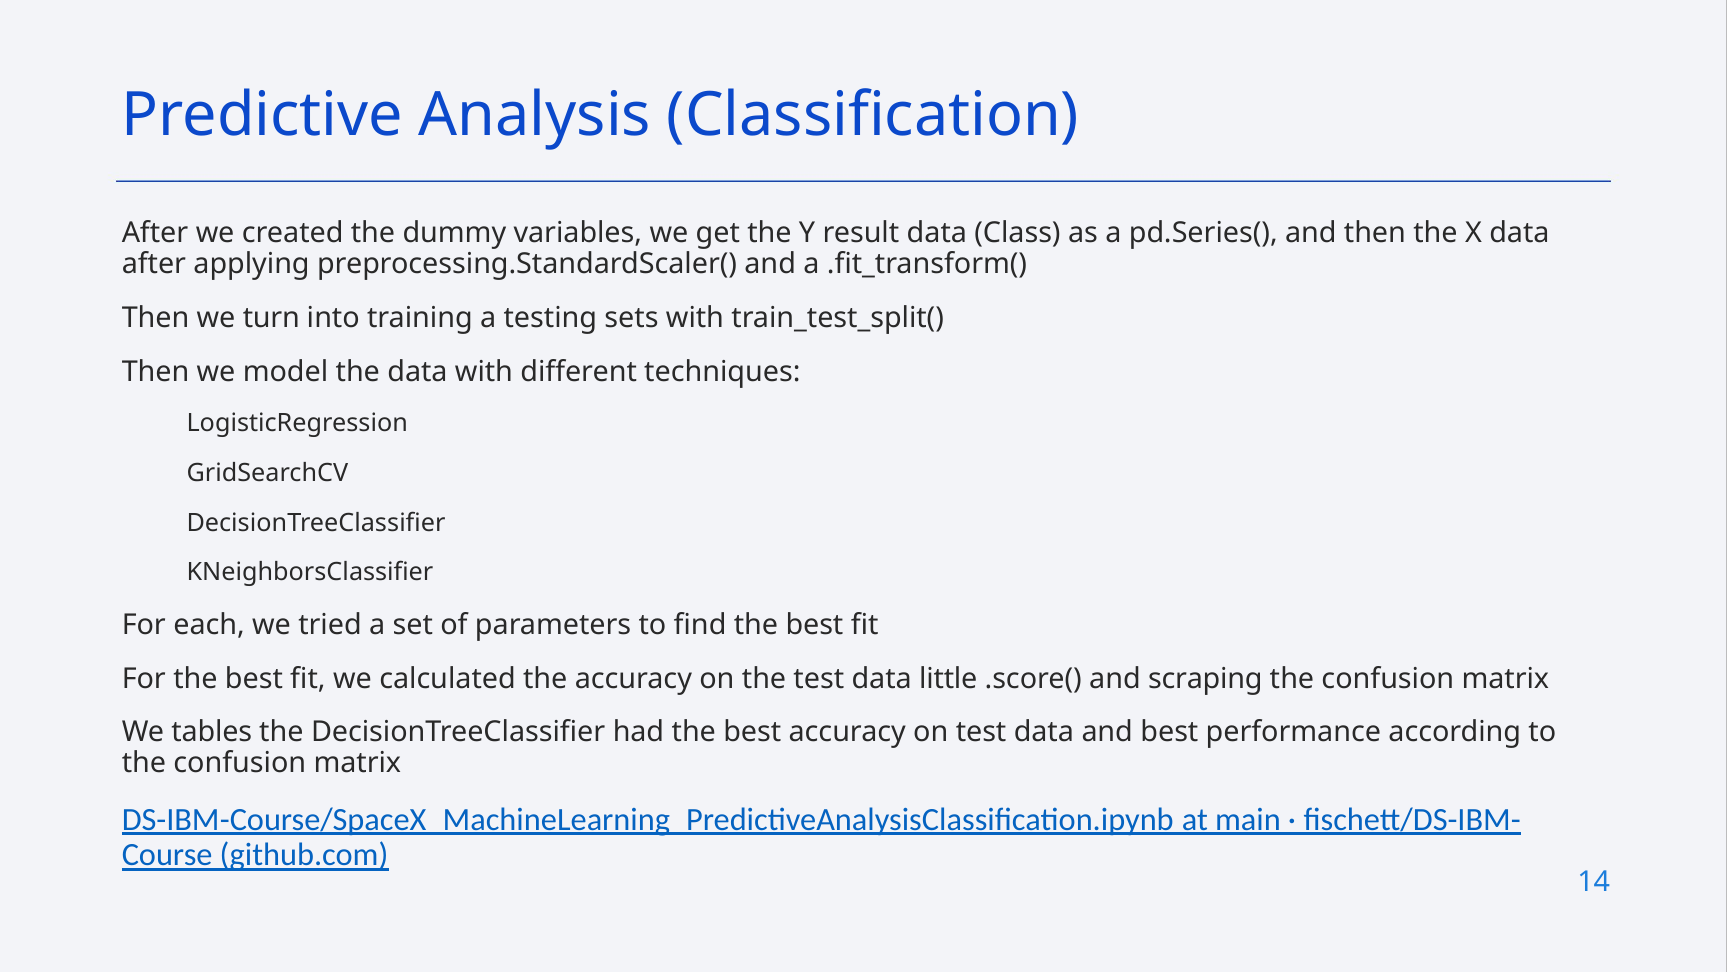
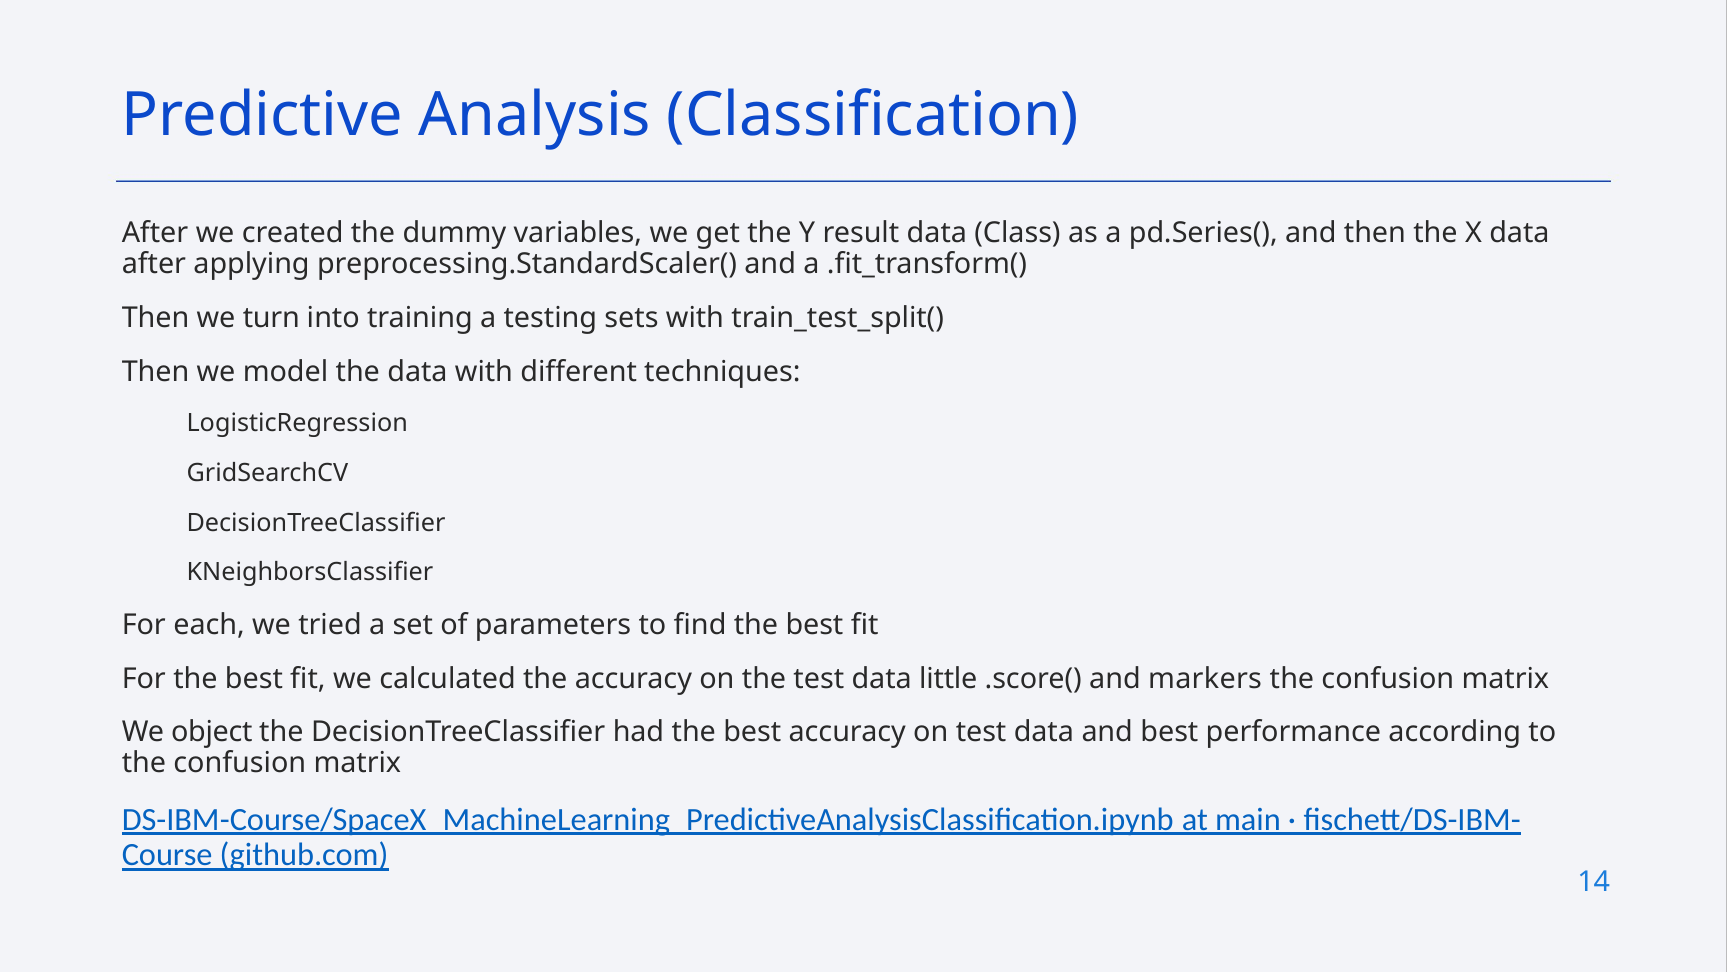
scraping: scraping -> markers (1205, 678)
tables: tables -> object (212, 732)
